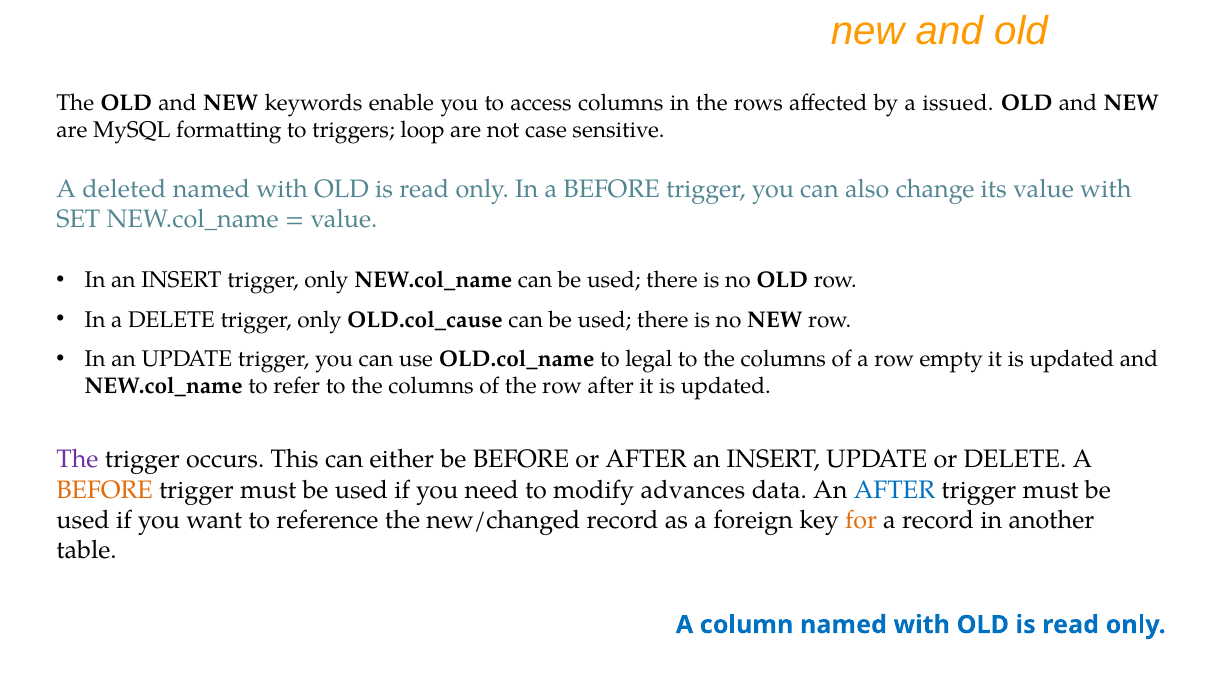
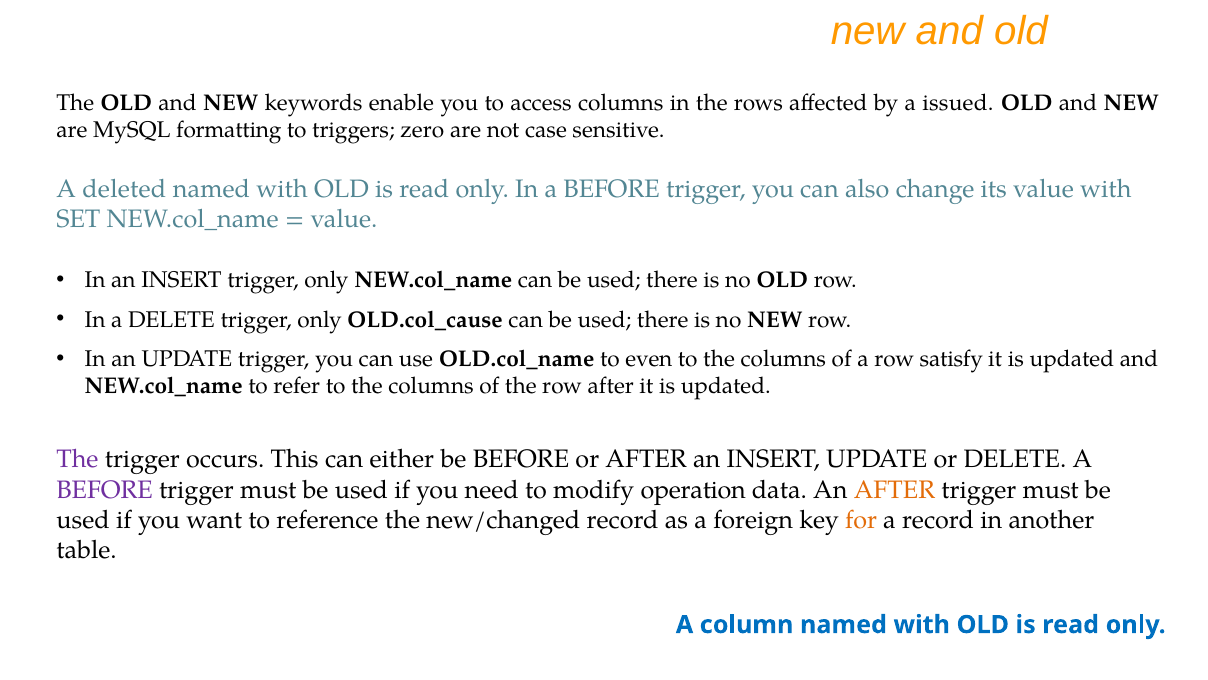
loop: loop -> zero (422, 130)
legal: legal -> even (649, 359)
empty: empty -> satisfy (951, 359)
BEFORE colour: orange -> purple (105, 489)
advances: advances -> operation (693, 489)
AFTER colour: blue -> orange (894, 489)
